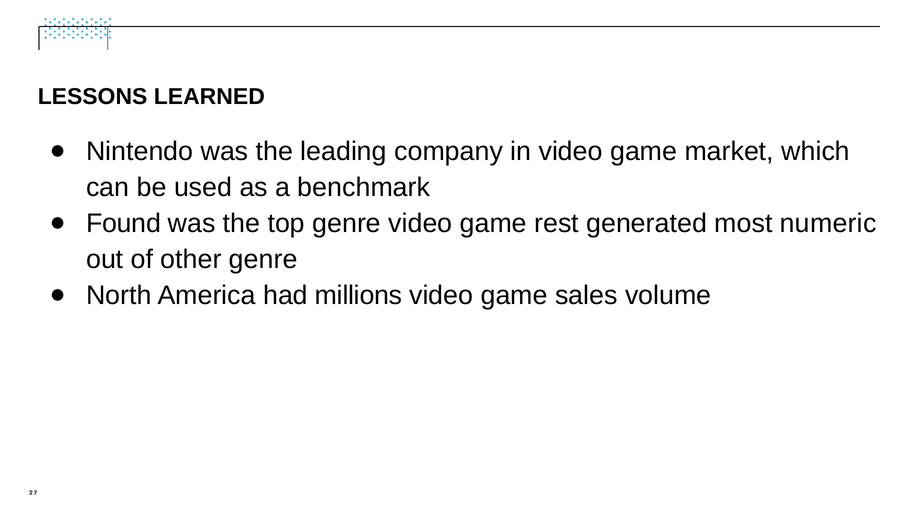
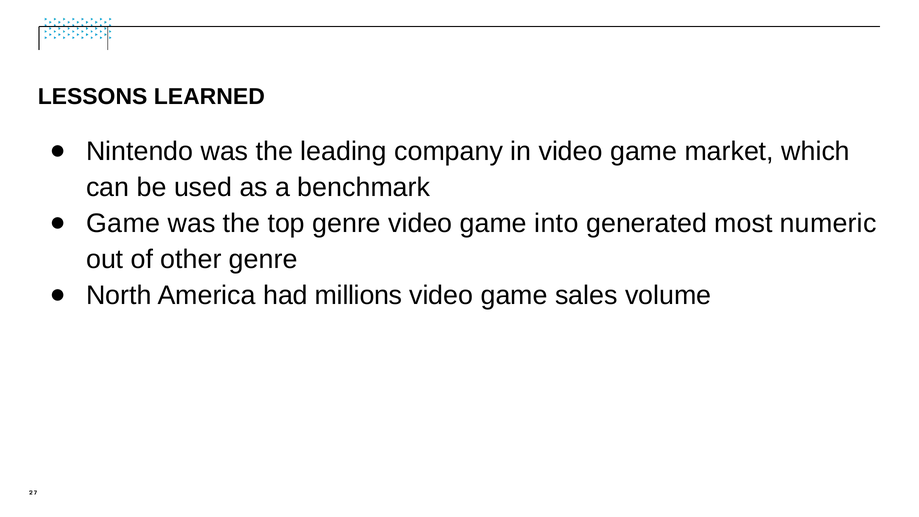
Found: Found -> Game (123, 224)
rest: rest -> into (556, 224)
